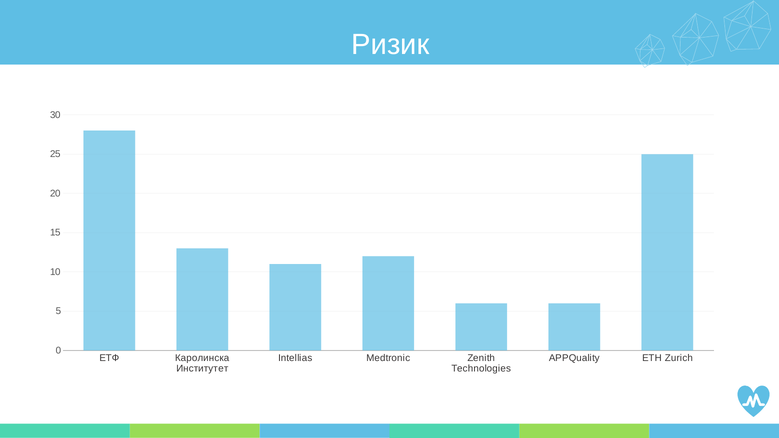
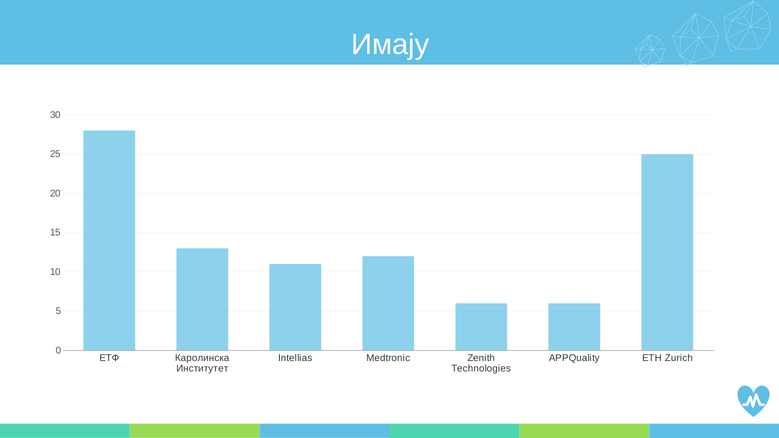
Ризик: Ризик -> Имају (390, 45)
